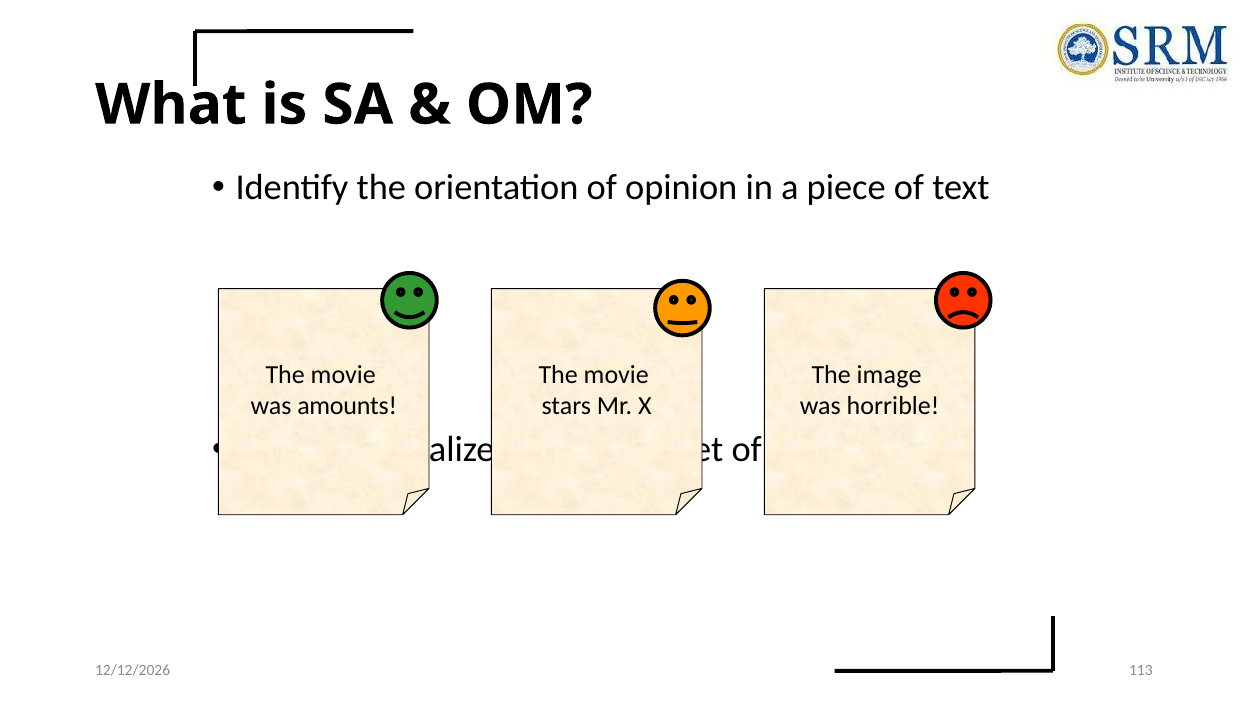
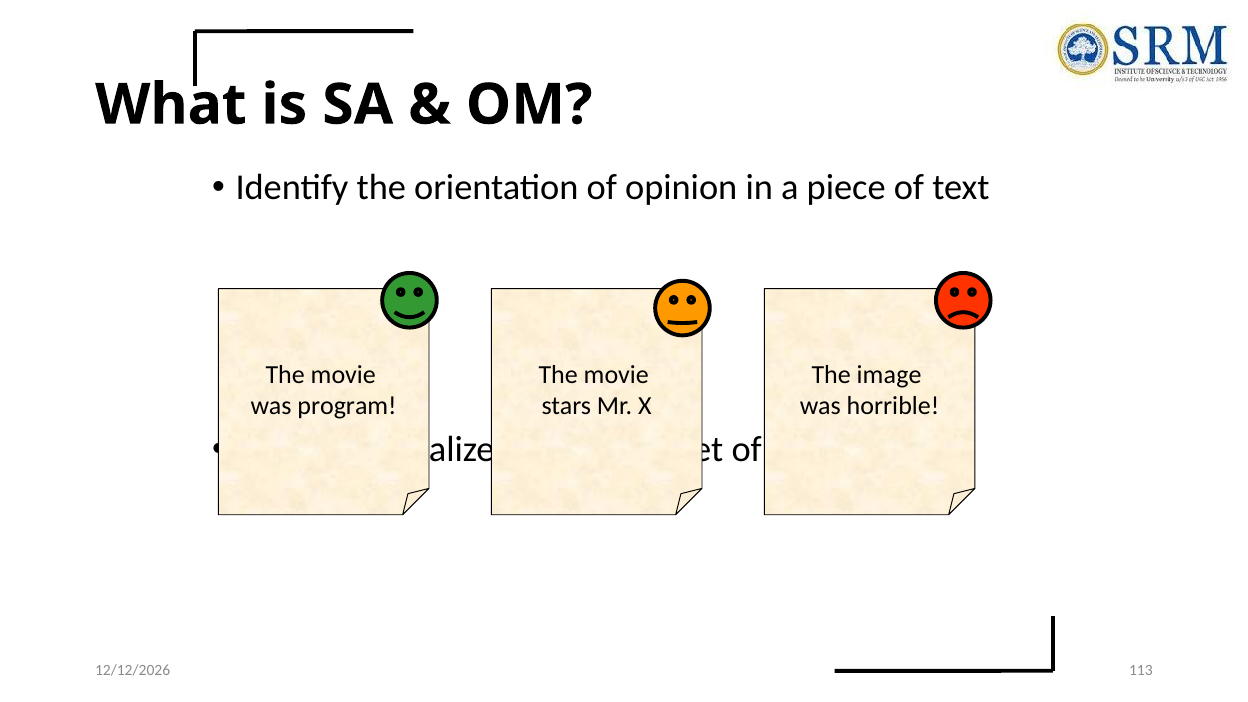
amounts: amounts -> program (347, 406)
